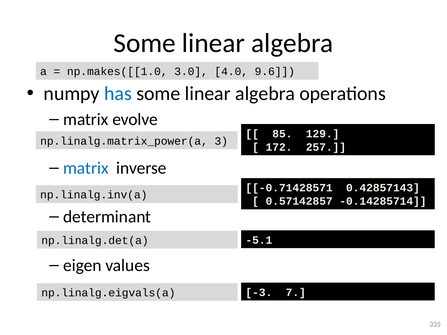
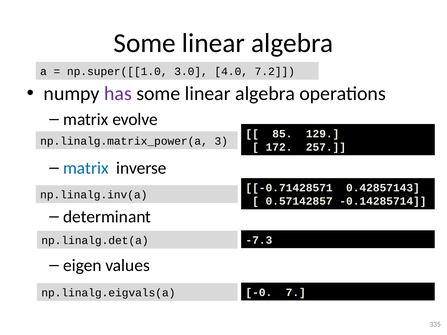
np.makes([[1.0: np.makes([[1.0 -> np.super([[1.0 (117, 72)
9.6: 9.6 -> 7.2 (275, 72)
has colour: blue -> purple (118, 94)
-5.1: -5.1 -> -7.3 (259, 240)
-3: -3 -> -0 (259, 293)
